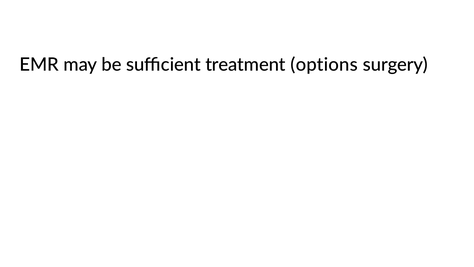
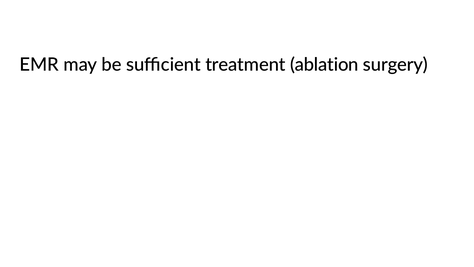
options: options -> ablation (324, 65)
